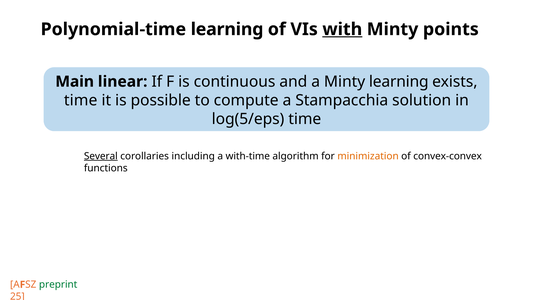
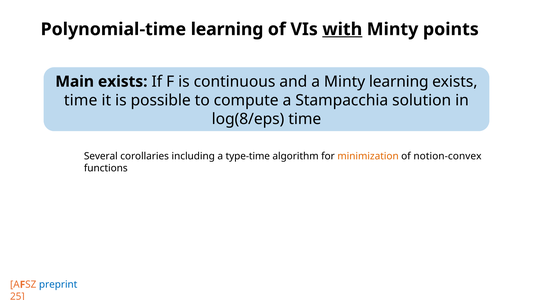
Main linear: linear -> exists (123, 82)
log(5/eps: log(5/eps -> log(8/eps (248, 119)
Several underline: present -> none (101, 156)
with-time: with-time -> type-time (248, 156)
convex-convex: convex-convex -> notion-convex (447, 156)
preprint colour: green -> blue (58, 284)
